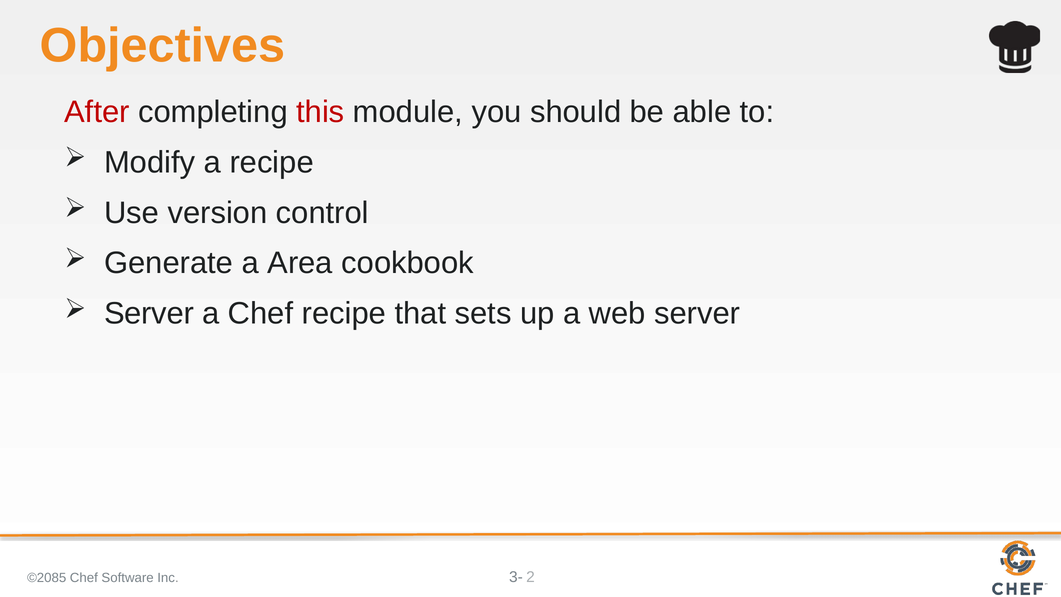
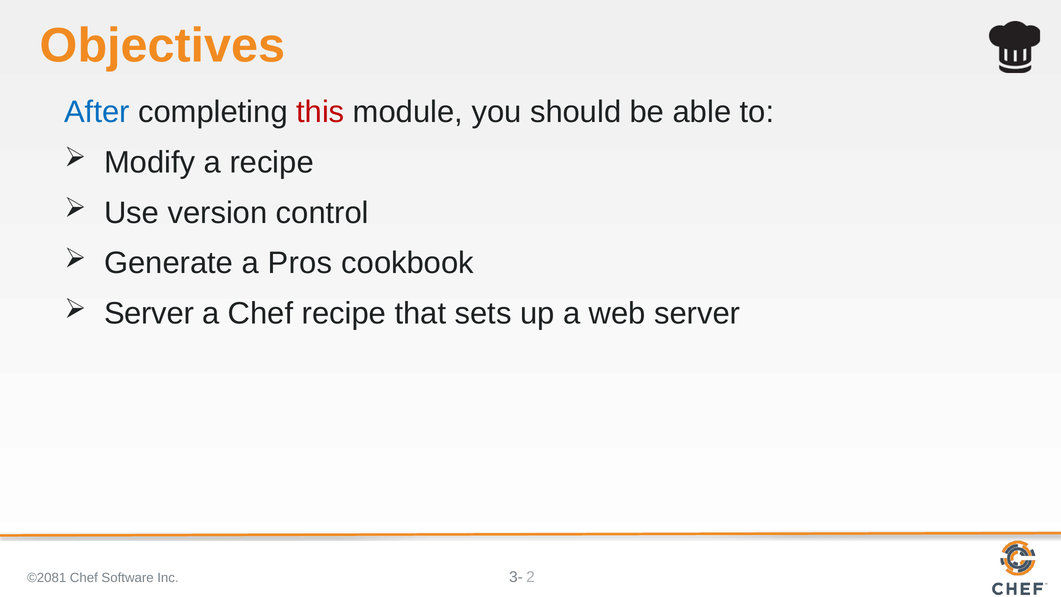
After colour: red -> blue (97, 112)
Area: Area -> Pros (300, 263)
©2085: ©2085 -> ©2081 (47, 577)
